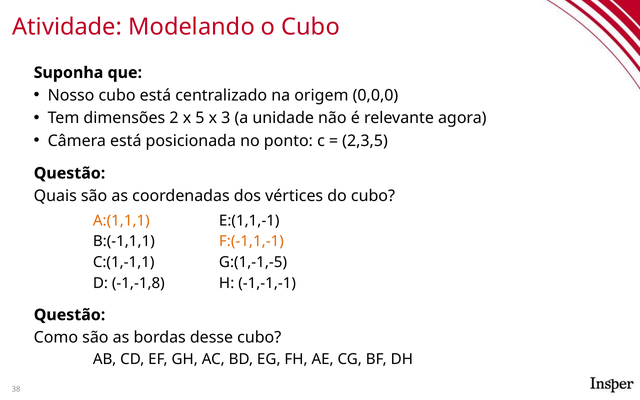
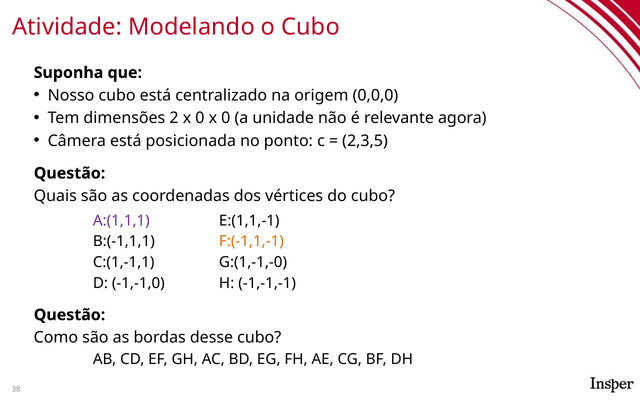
2 x 5: 5 -> 0 (200, 118)
3: 3 -> 0 (226, 118)
A:(1,1,1 colour: orange -> purple (121, 221)
G:(1,-1,-5: G:(1,-1,-5 -> G:(1,-1,-0 (253, 262)
-1,-1,8: -1,-1,8 -> -1,-1,0 (138, 283)
